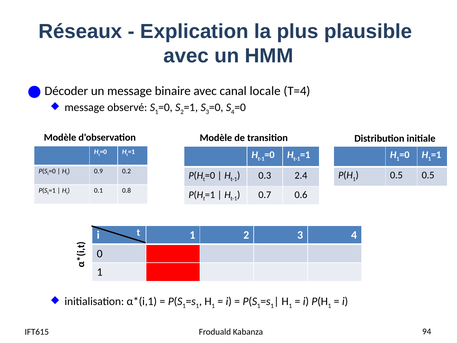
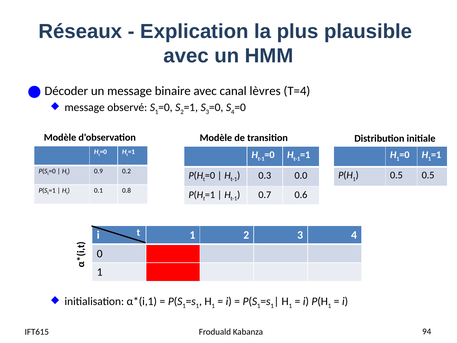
locale: locale -> lèvres (265, 91)
2.4: 2.4 -> 0.0 (301, 175)
